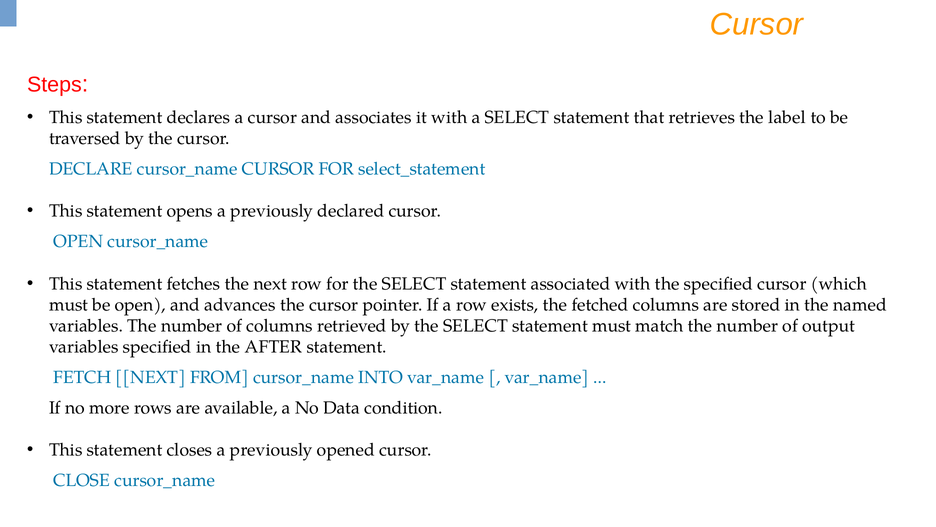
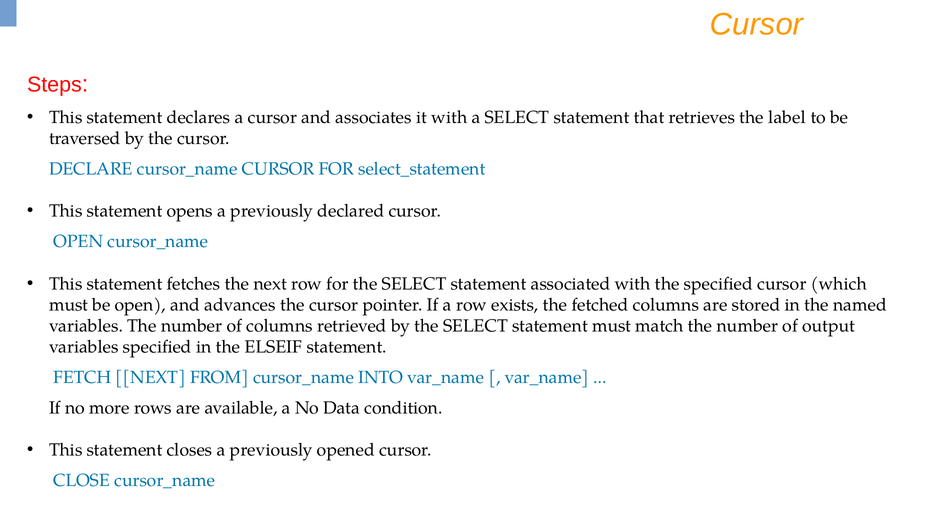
AFTER: AFTER -> ELSEIF (273, 347)
